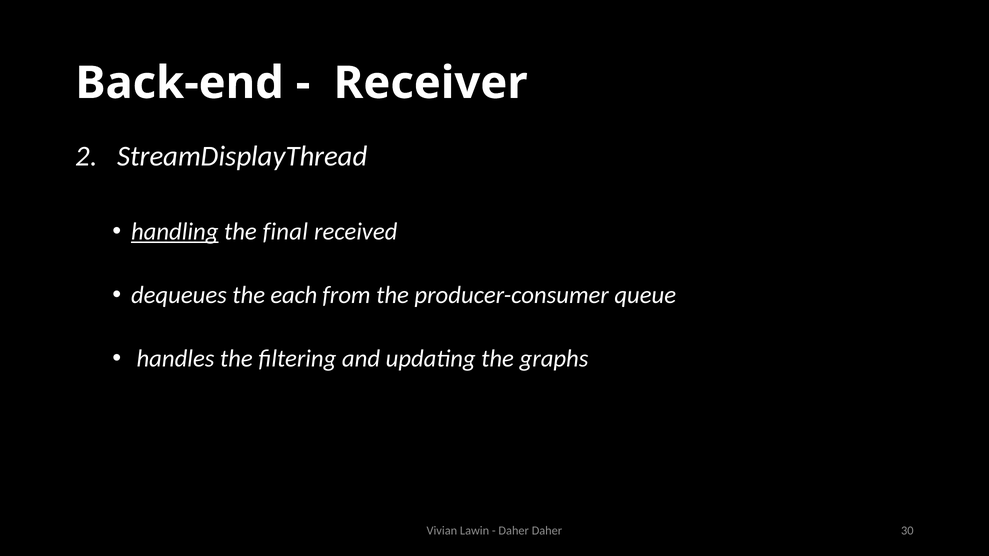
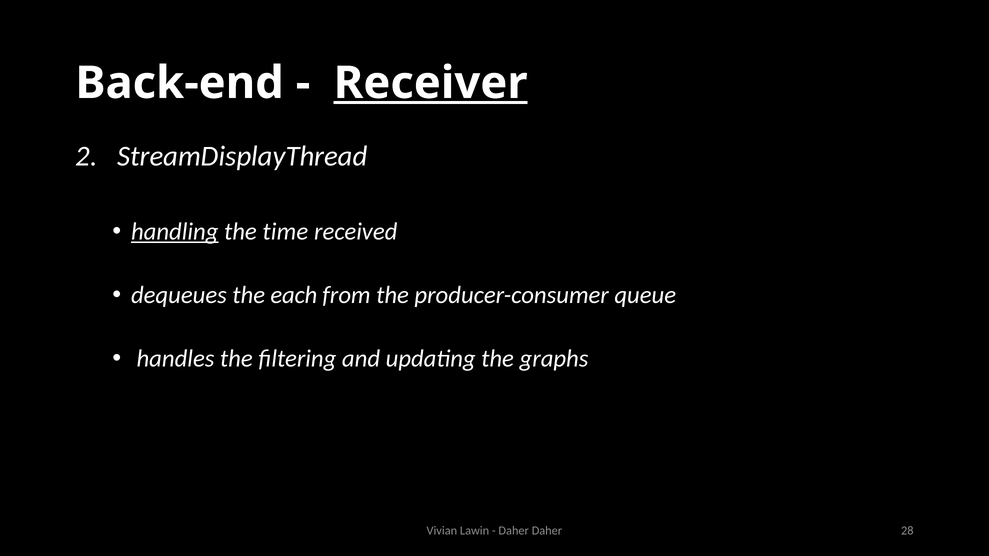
Receiver underline: none -> present (431, 83)
final: final -> time (285, 232)
30: 30 -> 28 (907, 531)
